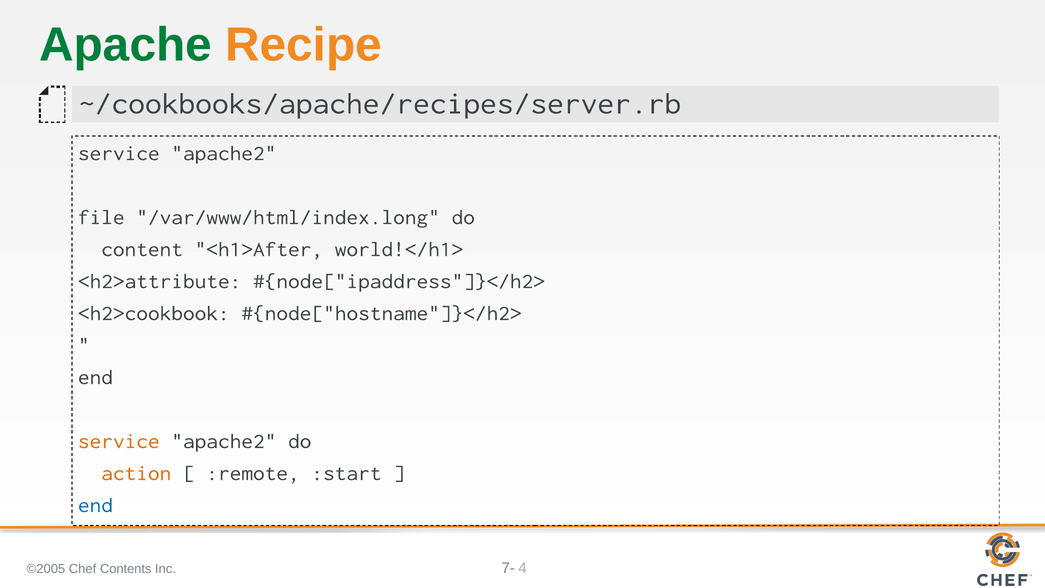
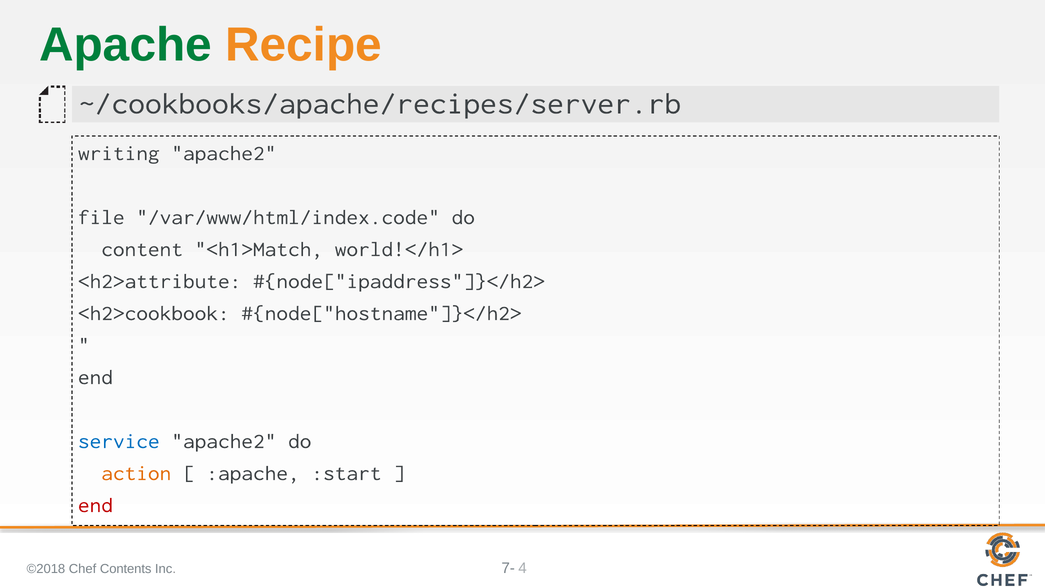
service: service -> writing (119, 153)
/var/www/html/index.long: /var/www/html/index.long -> /var/www/html/index.code (288, 217)
<h1>After: <h1>After -> <h1>Match (259, 249)
service colour: orange -> blue (119, 441)
:remote: :remote -> :apache (253, 473)
end colour: blue -> red (95, 505)
©2005: ©2005 -> ©2018 (46, 569)
